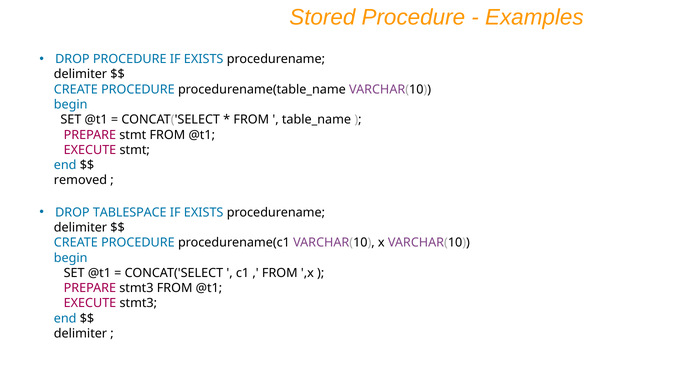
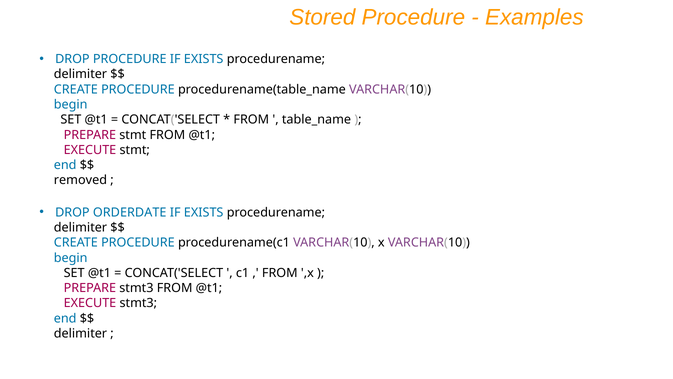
TABLESPACE: TABLESPACE -> ORDERDATE (130, 212)
